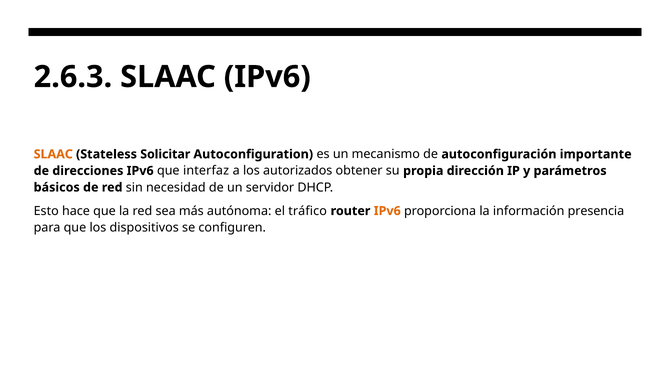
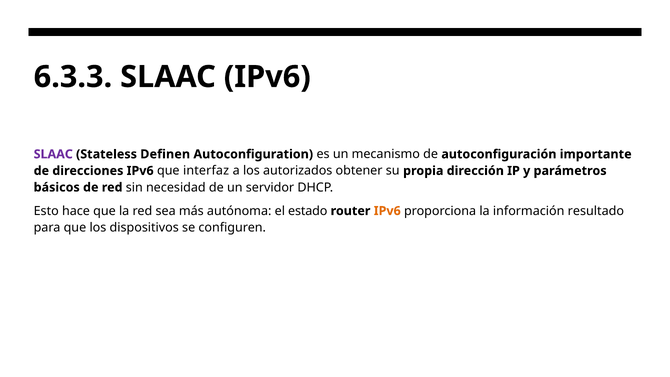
2.6.3: 2.6.3 -> 6.3.3 (73, 77)
SLAAC colour: orange -> purple (53, 154)
Solicitar: Solicitar -> Definen (165, 154)
tráfico: tráfico -> estado (308, 211)
presencia: presencia -> resultado (596, 211)
